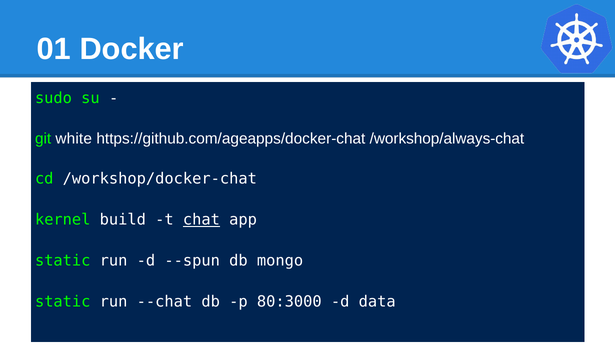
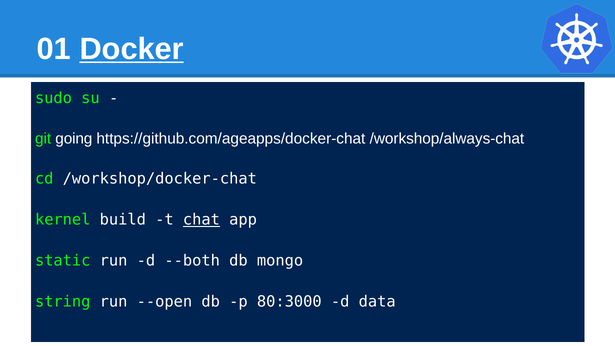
Docker underline: none -> present (132, 49)
white: white -> going (74, 139)
--spun: --spun -> --both (192, 261)
static: static -> string (63, 302)
--chat: --chat -> --open (164, 302)
